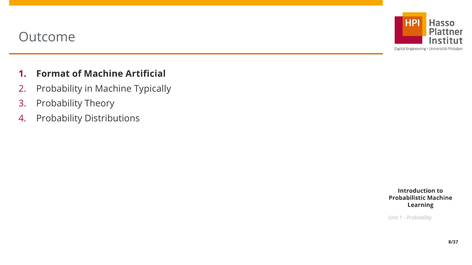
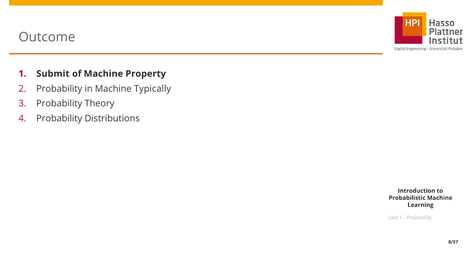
Format: Format -> Submit (53, 74)
Artificial: Artificial -> Property (146, 74)
